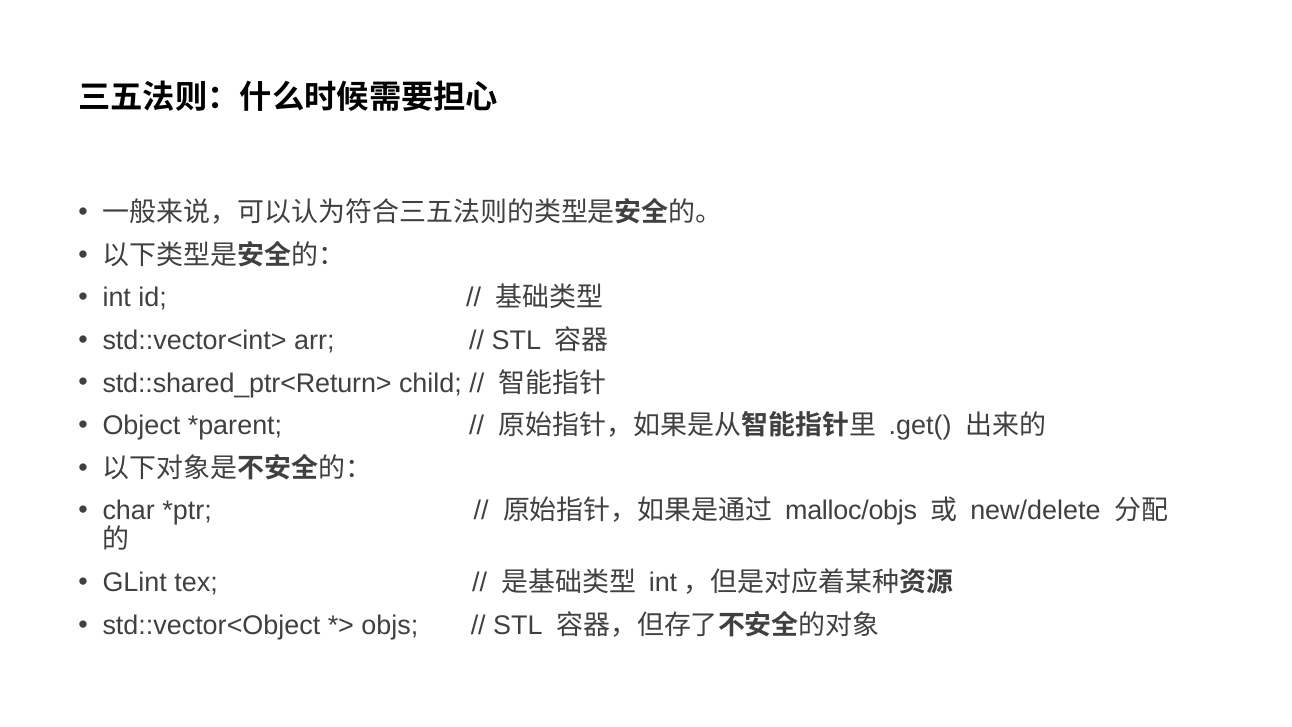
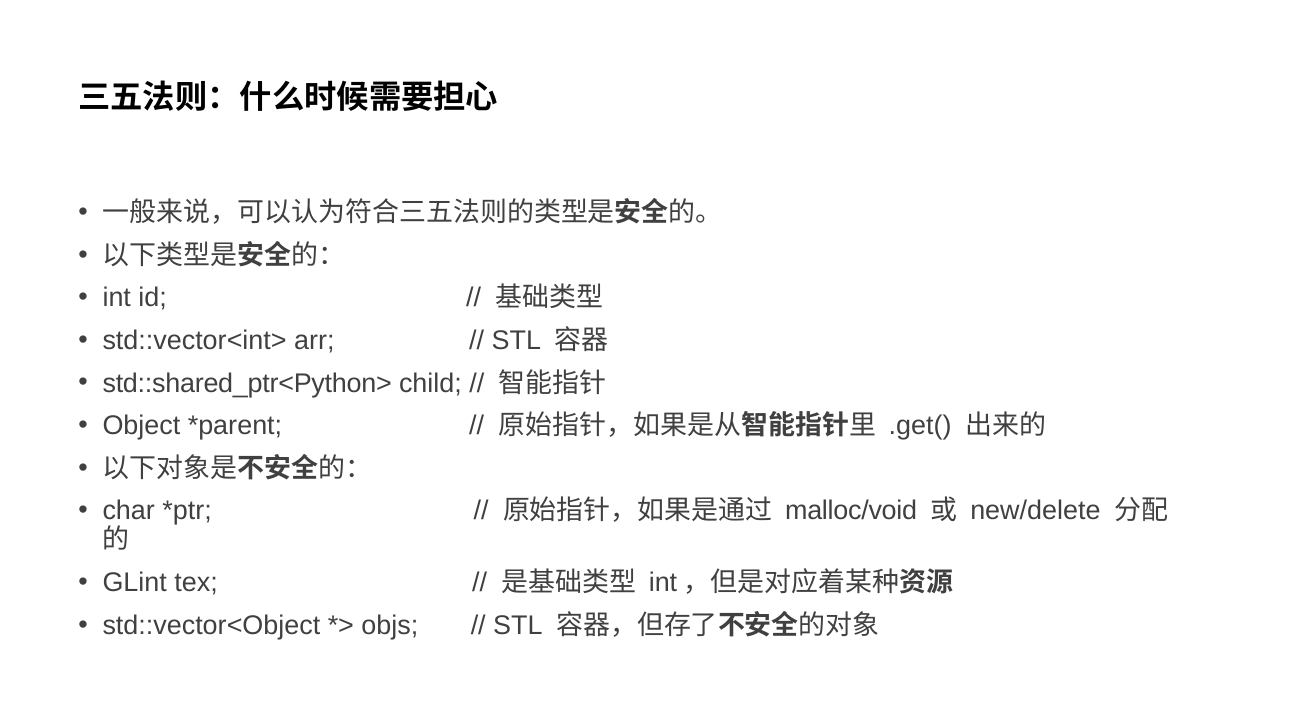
std::shared_ptr<Return>: std::shared_ptr<Return> -> std::shared_ptr<Python> (247, 383)
malloc/objs: malloc/objs -> malloc/void (851, 511)
